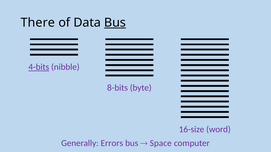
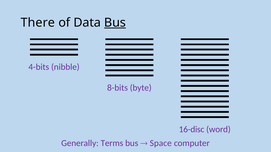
4-bits underline: present -> none (39, 67)
16-size: 16-size -> 16-disc (192, 130)
Errors: Errors -> Terms (112, 144)
